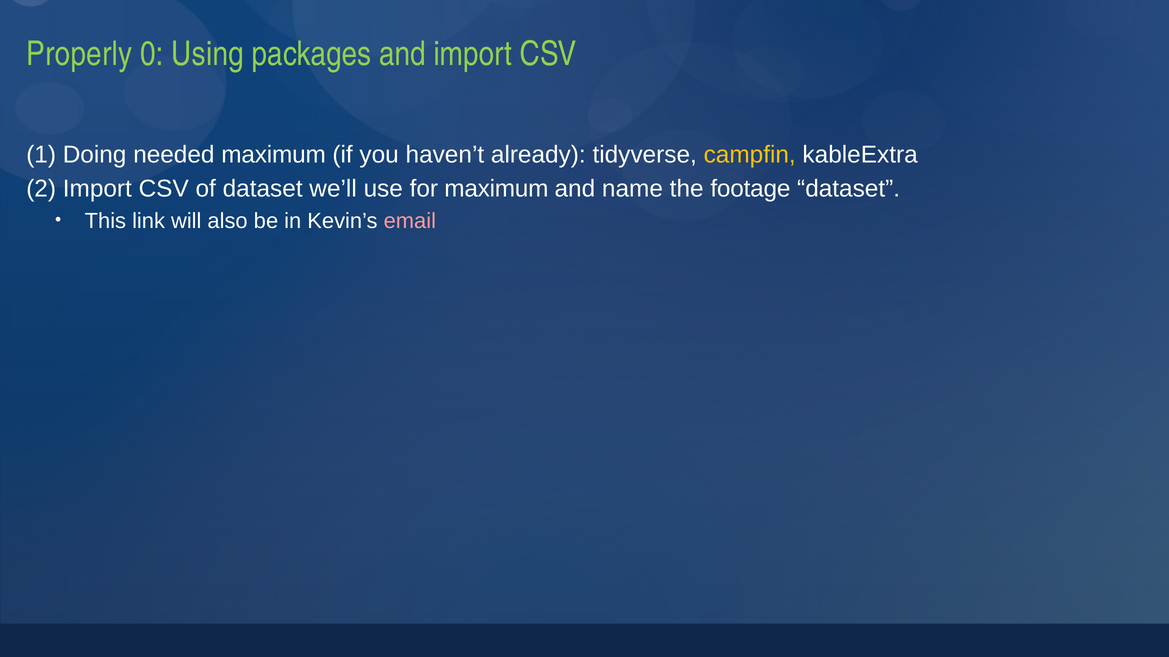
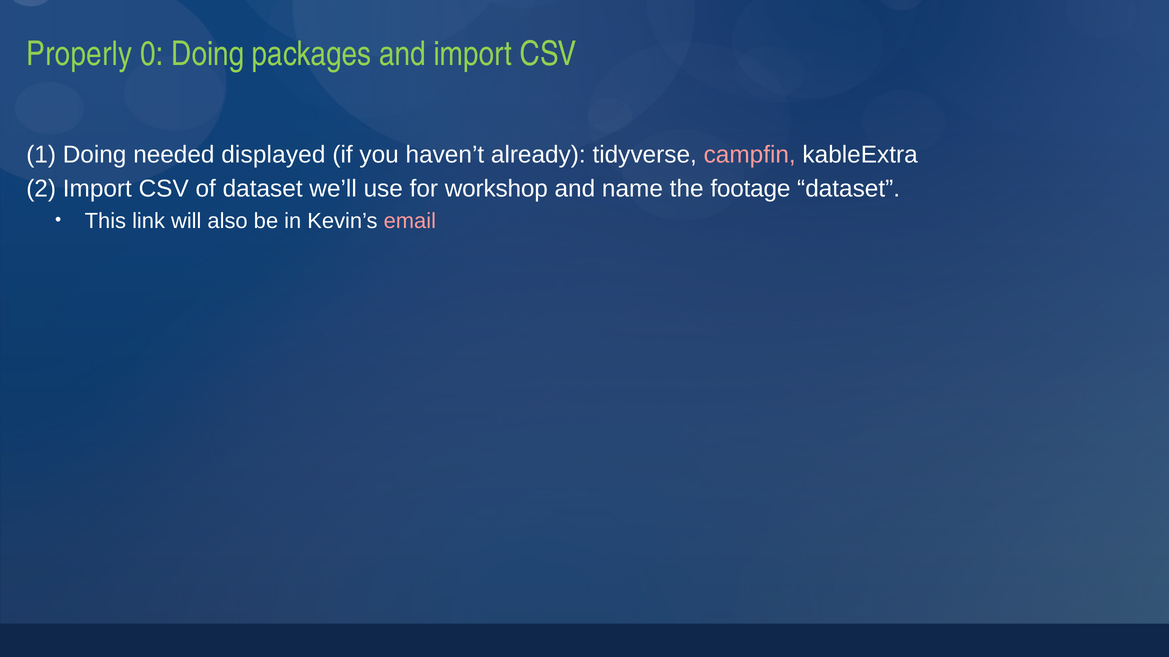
0 Using: Using -> Doing (208, 54)
needed maximum: maximum -> displayed (273, 155)
campfin colour: yellow -> pink (750, 155)
for maximum: maximum -> workshop (496, 189)
